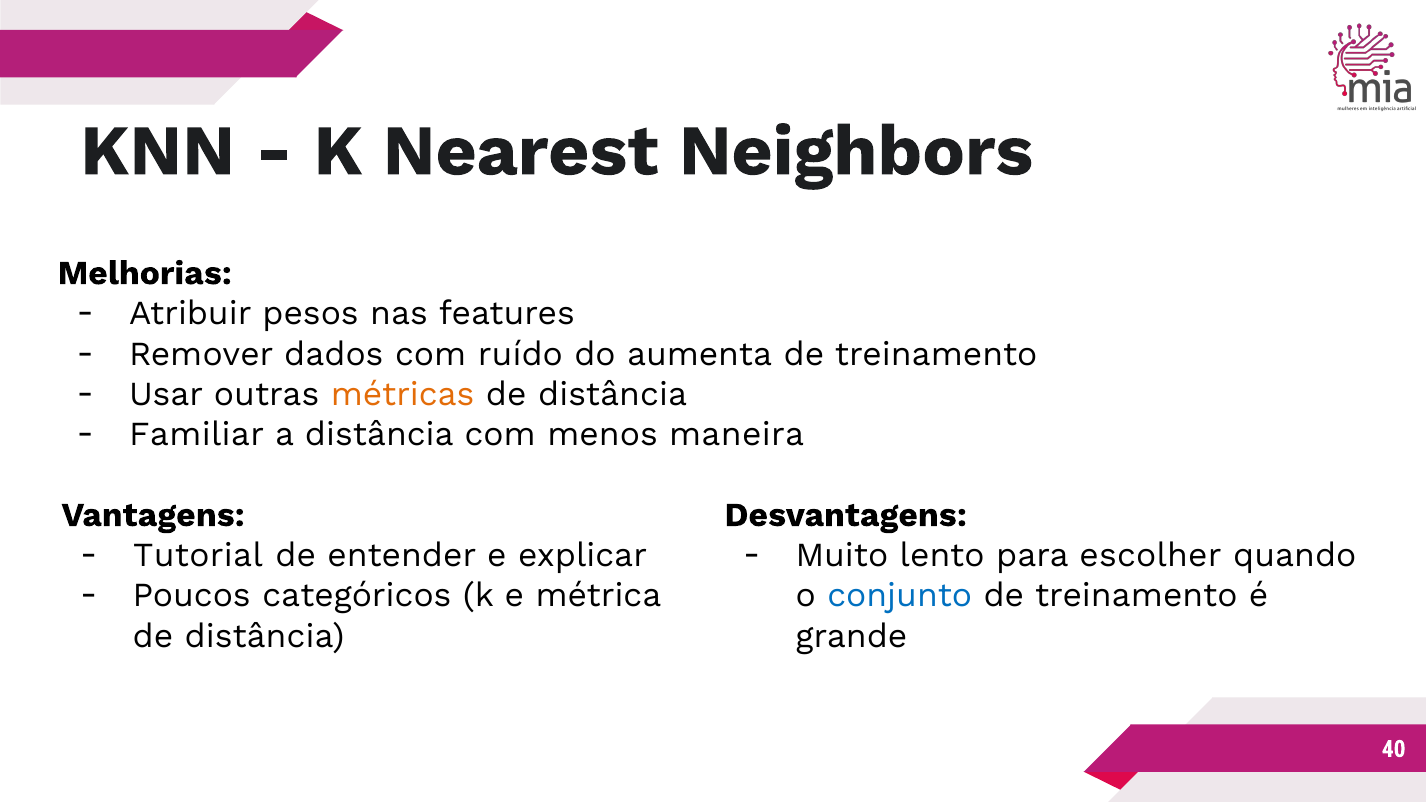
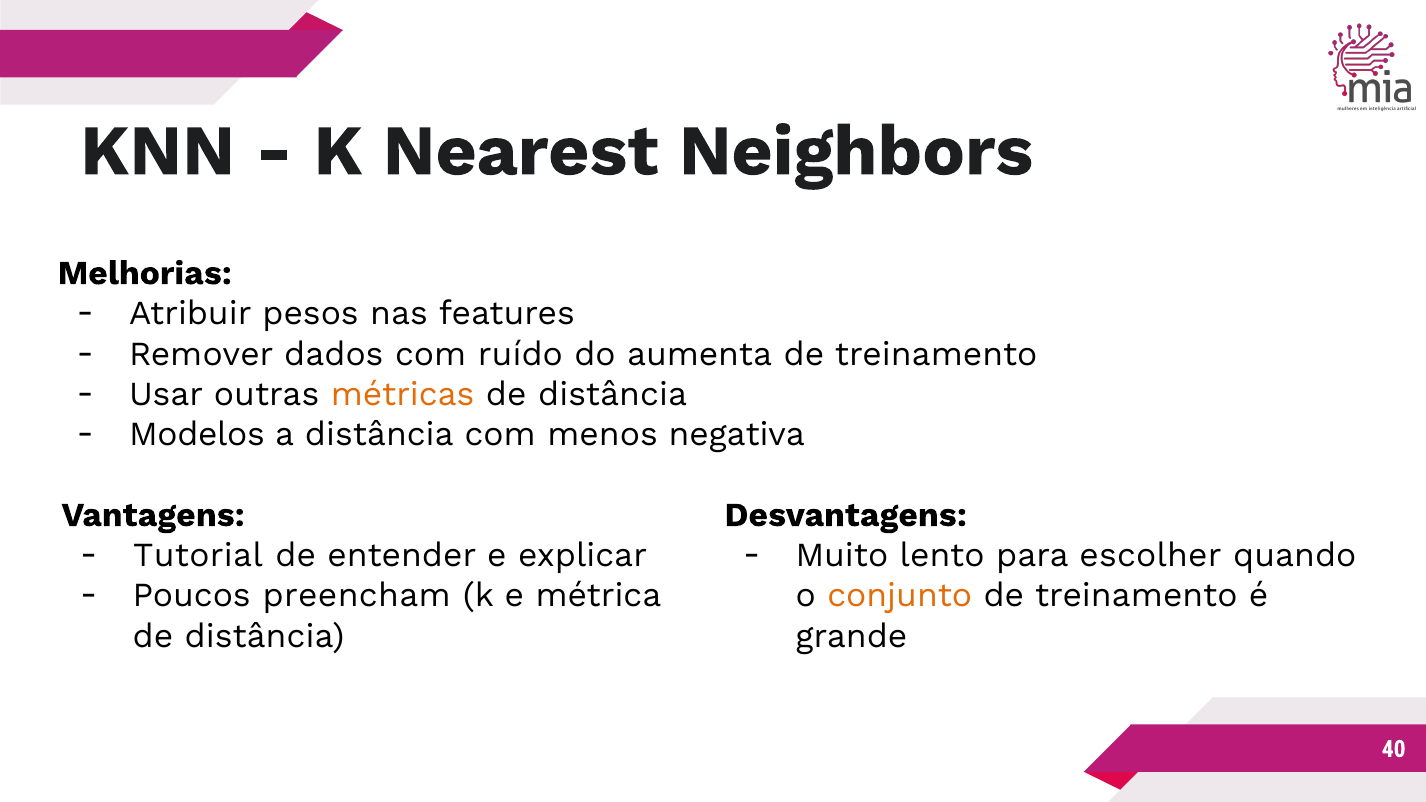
Familiar: Familiar -> Modelos (197, 435)
maneira: maneira -> negativa (737, 435)
categóricos: categóricos -> preencham (357, 596)
conjunto colour: blue -> orange (900, 596)
